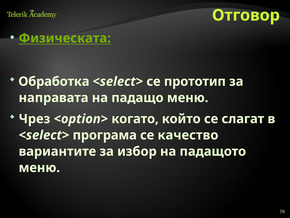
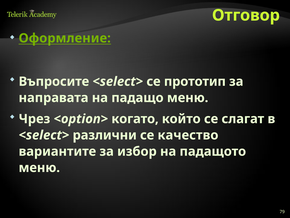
Физическата: Физическата -> Оформление (65, 38)
Обработка: Обработка -> Въпросите (54, 81)
програма: програма -> различни (105, 135)
